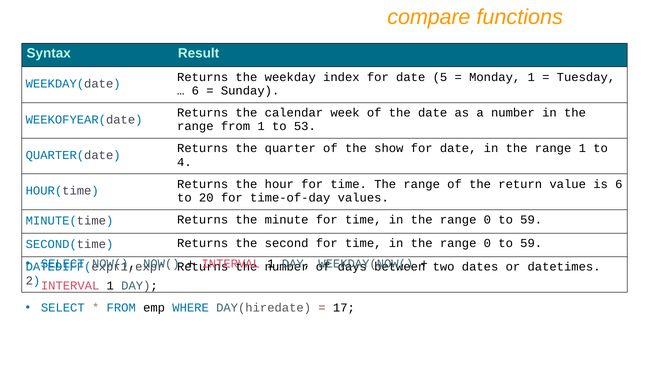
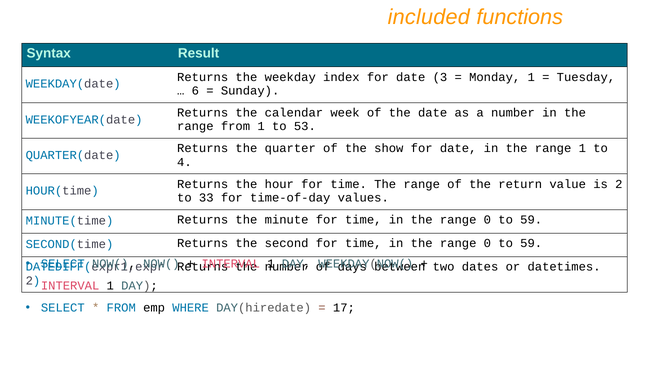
compare: compare -> included (429, 17)
5: 5 -> 3 (440, 77)
is 6: 6 -> 2 (619, 184)
20: 20 -> 33 (206, 198)
